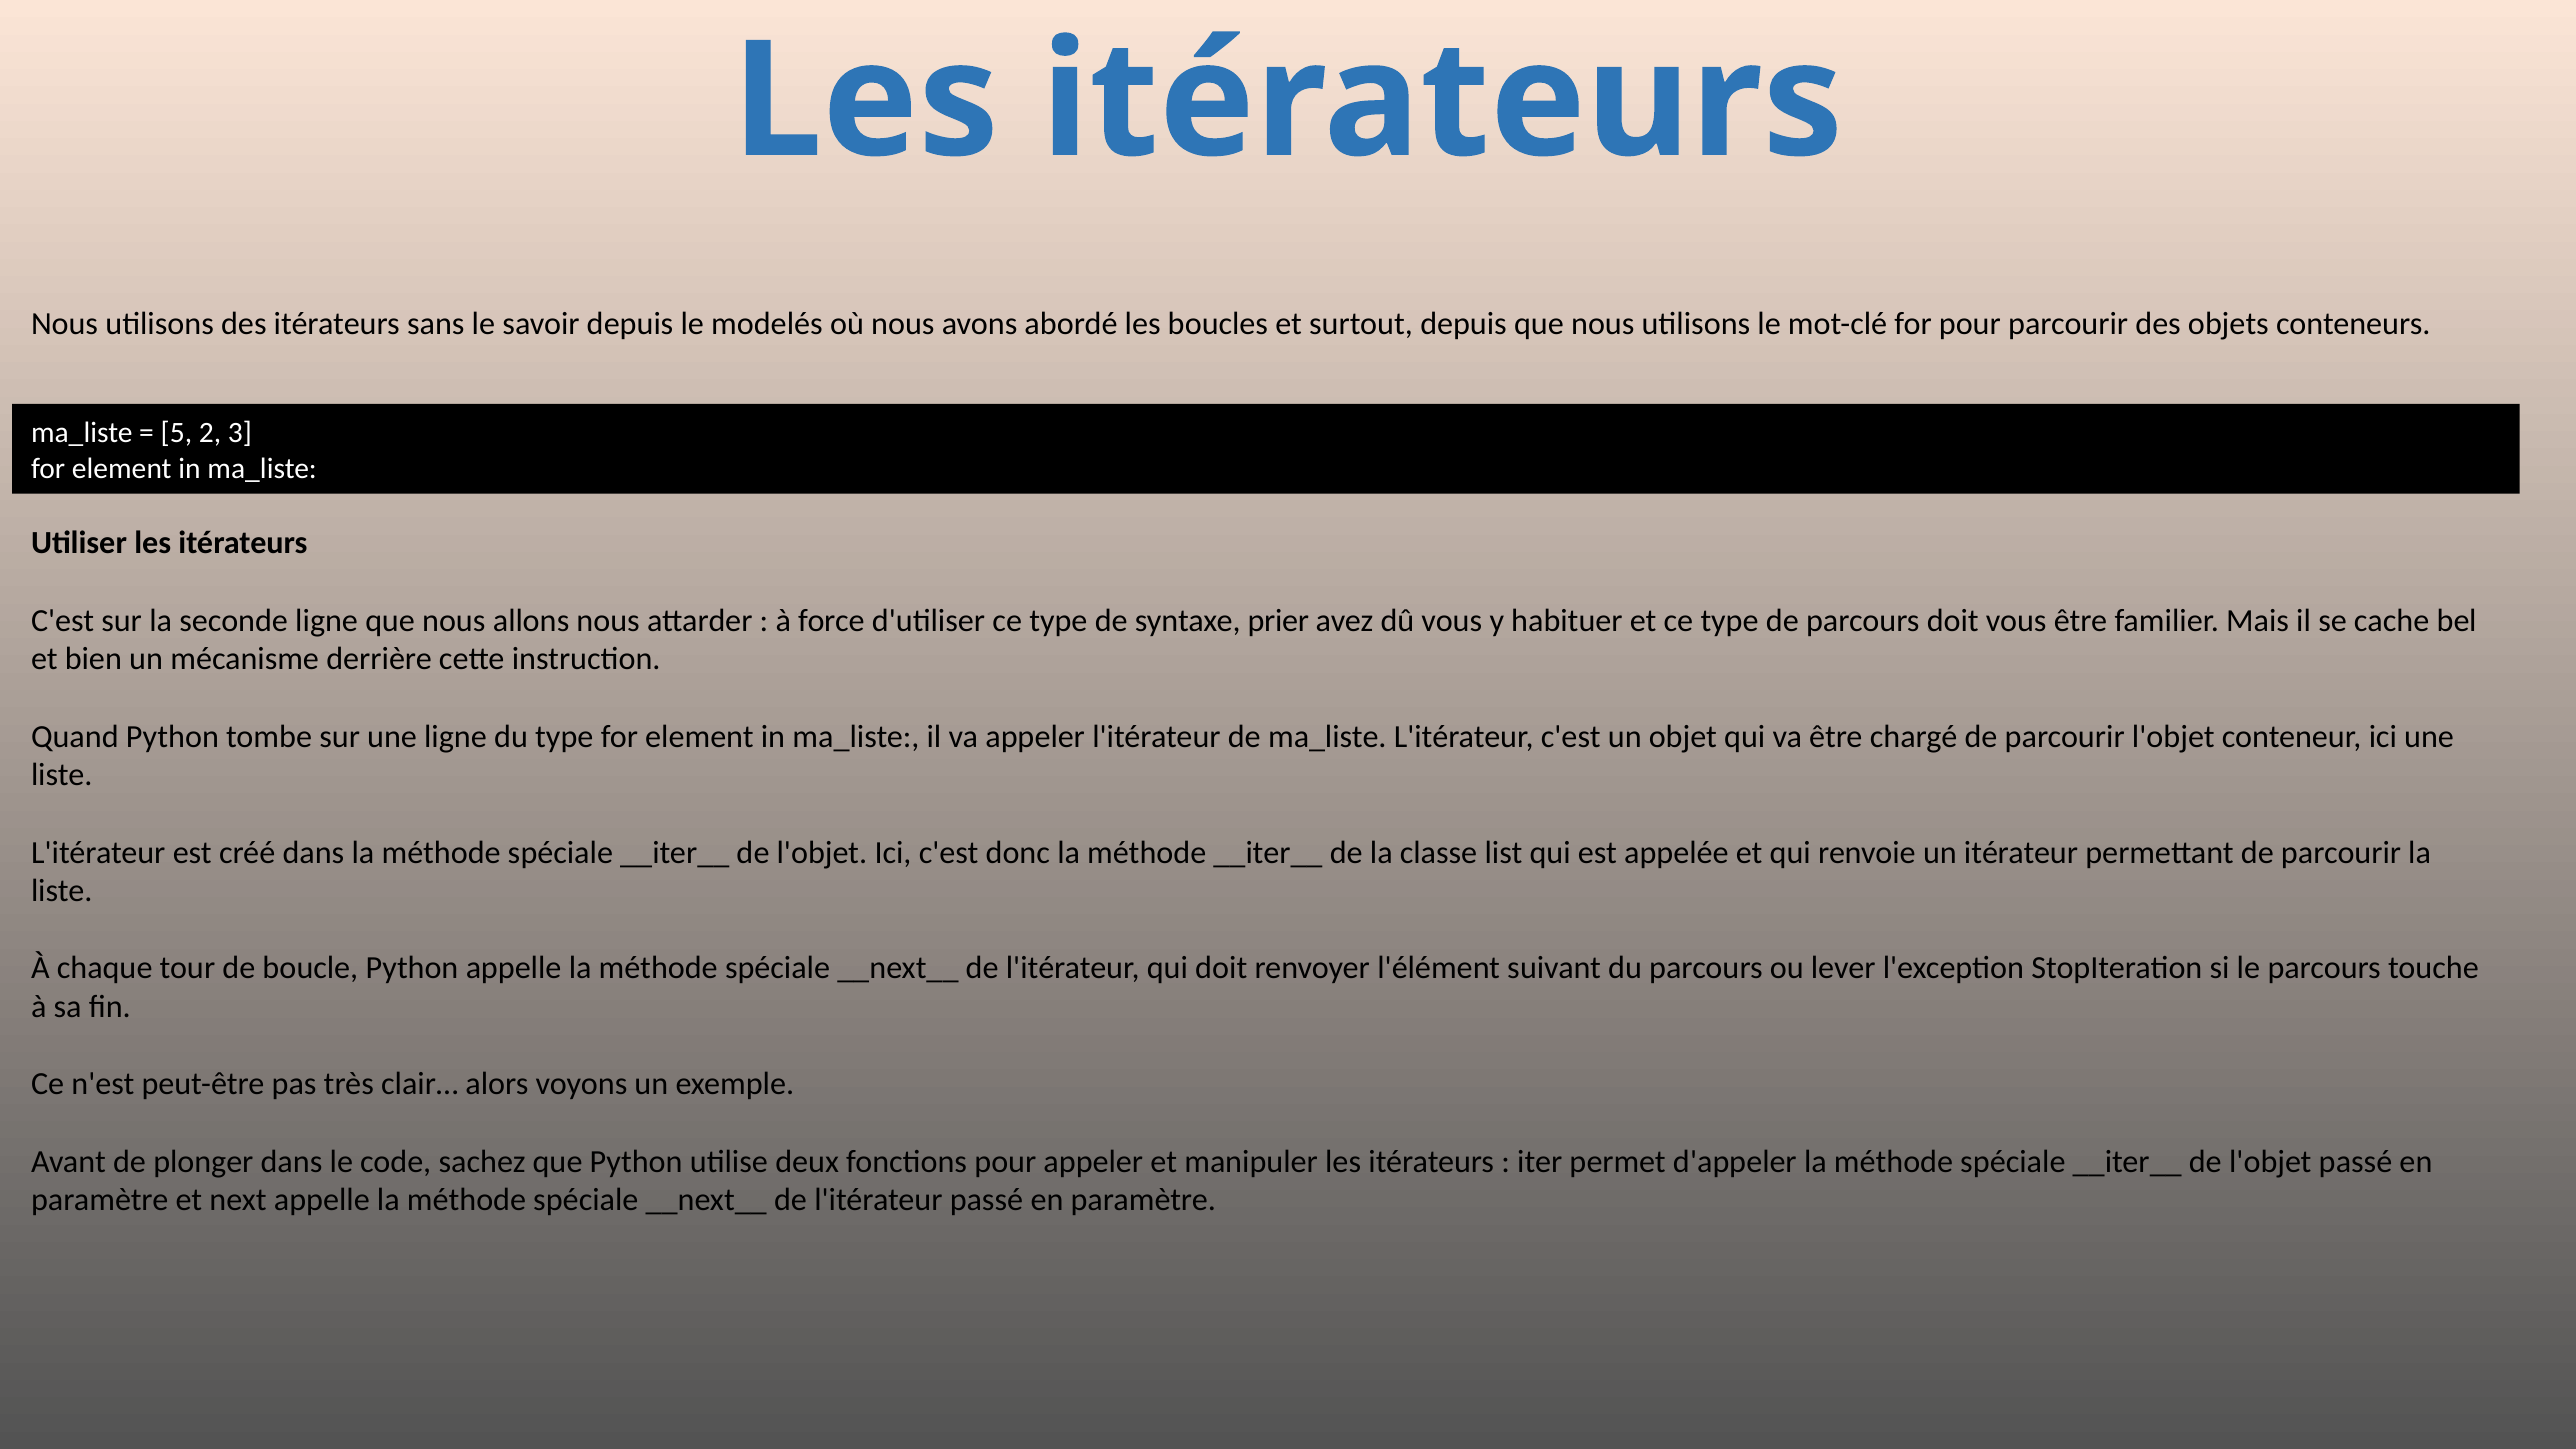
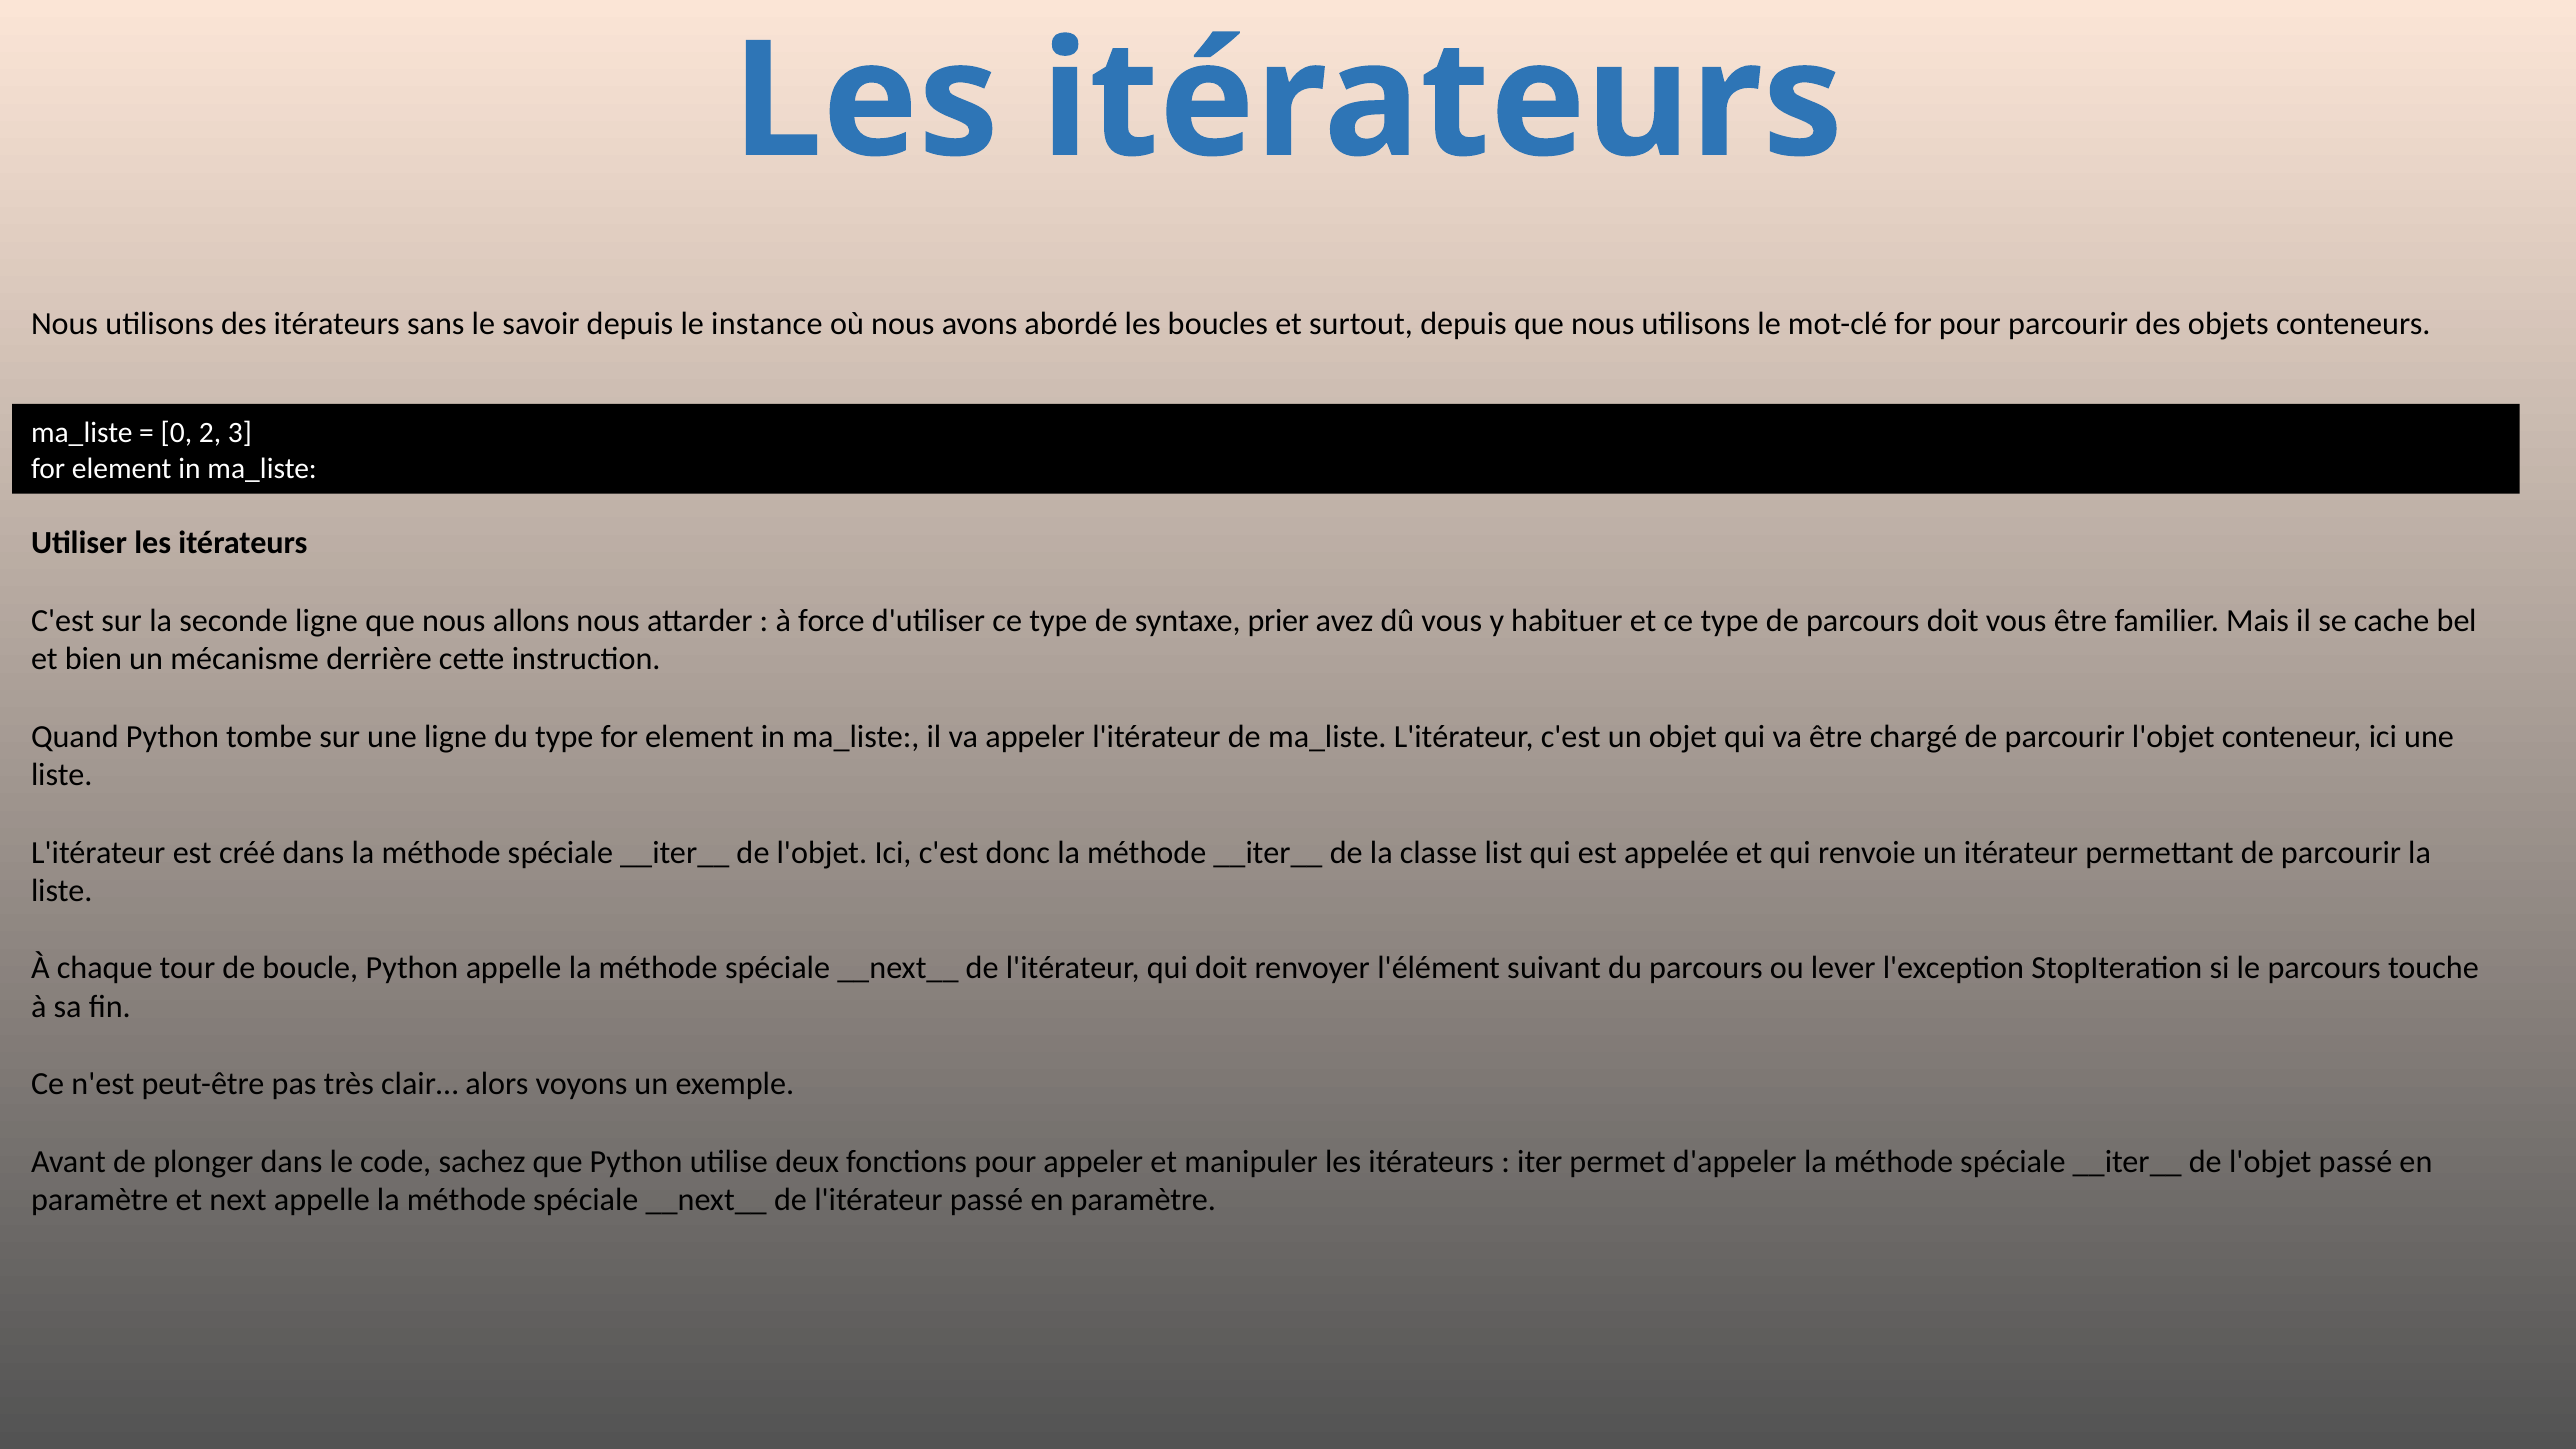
modelés: modelés -> instance (767, 324)
5: 5 -> 0 (176, 433)
